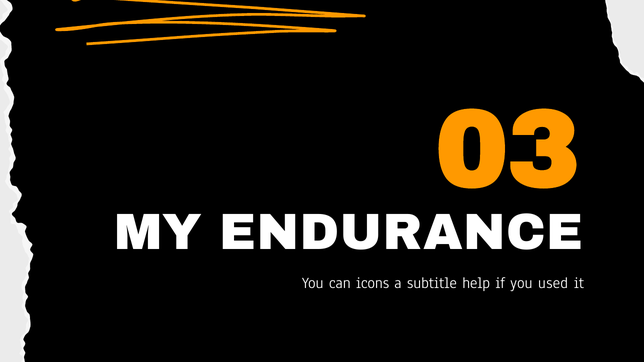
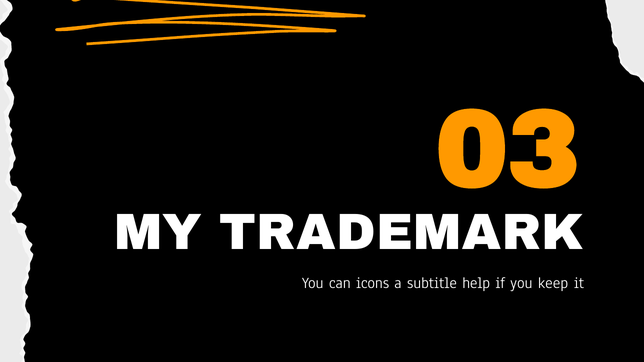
ENDURANCE: ENDURANCE -> TRADEMARK (401, 233)
used: used -> keep (553, 283)
